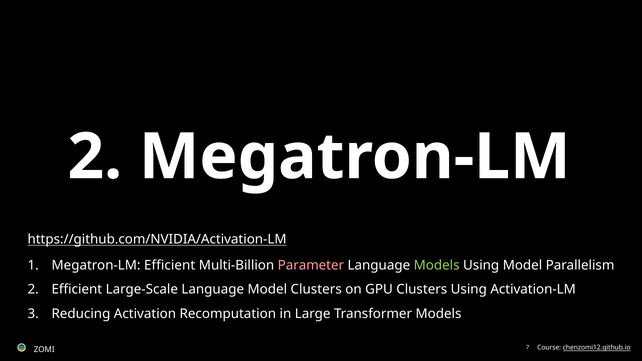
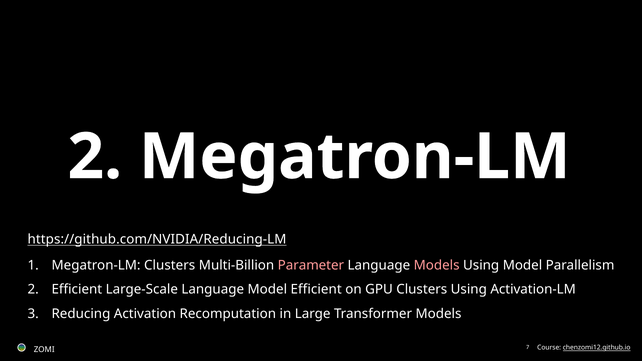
https://github.com/NVIDIA/Activation-LM: https://github.com/NVIDIA/Activation-LM -> https://github.com/NVIDIA/Reducing-LM (157, 239)
Megatron-LM Efficient: Efficient -> Clusters (170, 265)
Models colour: light green -> pink (437, 265)
Model Clusters: Clusters -> Efficient (316, 290)
